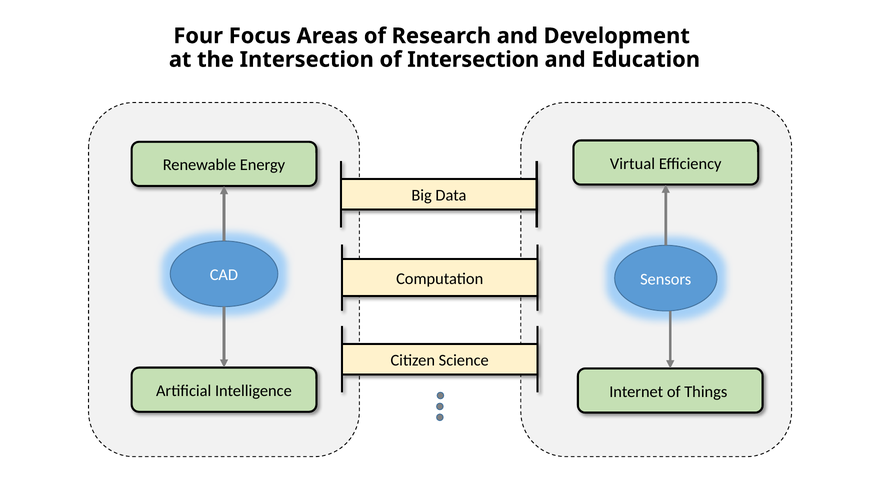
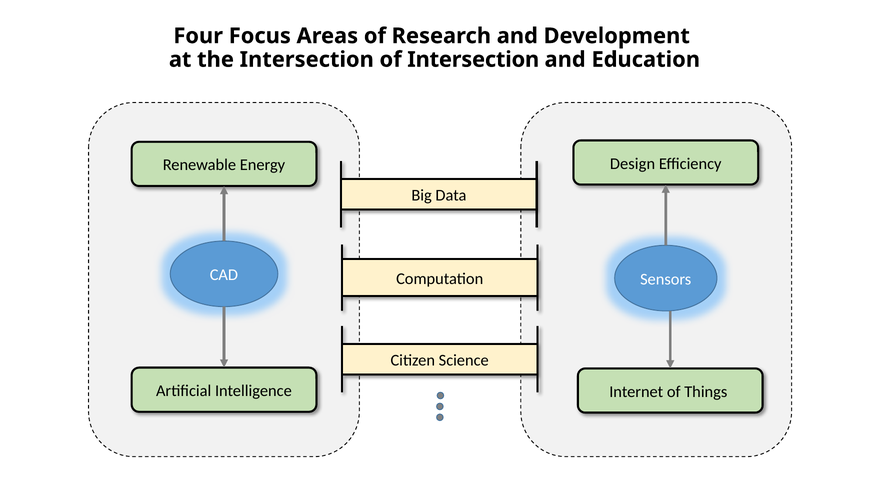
Virtual: Virtual -> Design (633, 164)
